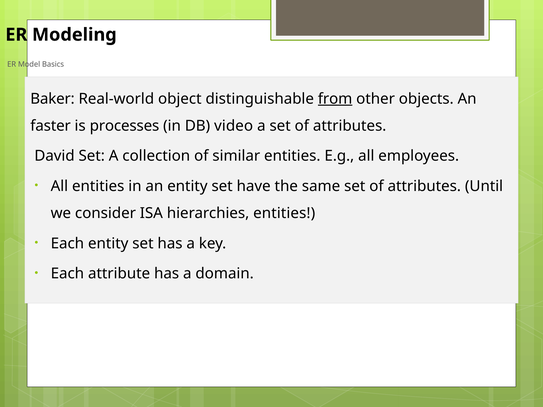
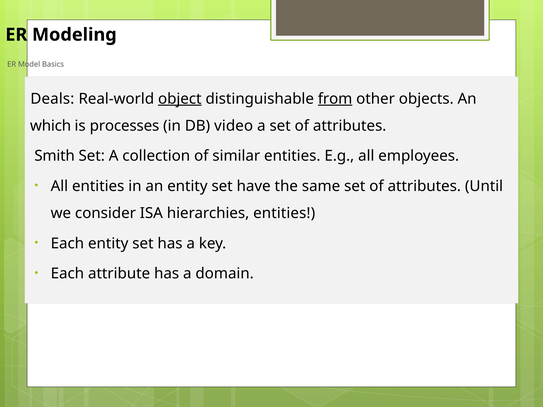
Baker: Baker -> Deals (52, 99)
object underline: none -> present (180, 99)
faster: faster -> which (51, 126)
David: David -> Smith (55, 156)
